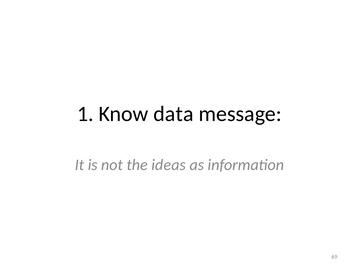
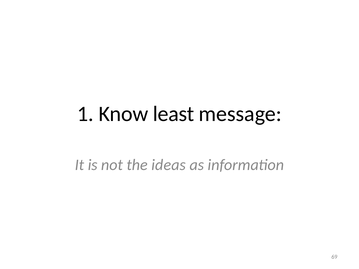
data: data -> least (174, 114)
